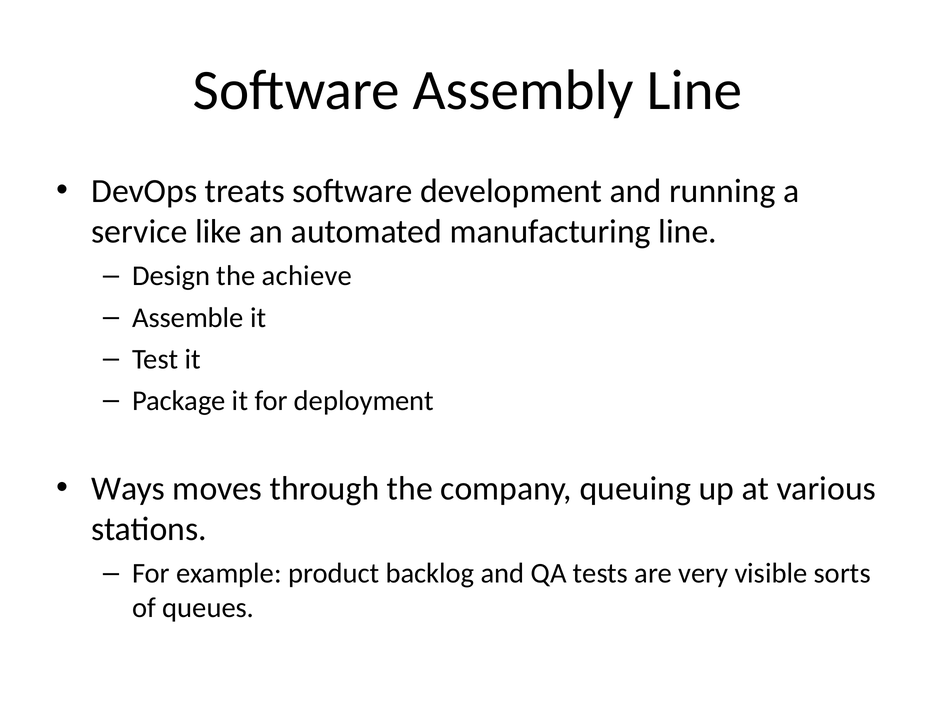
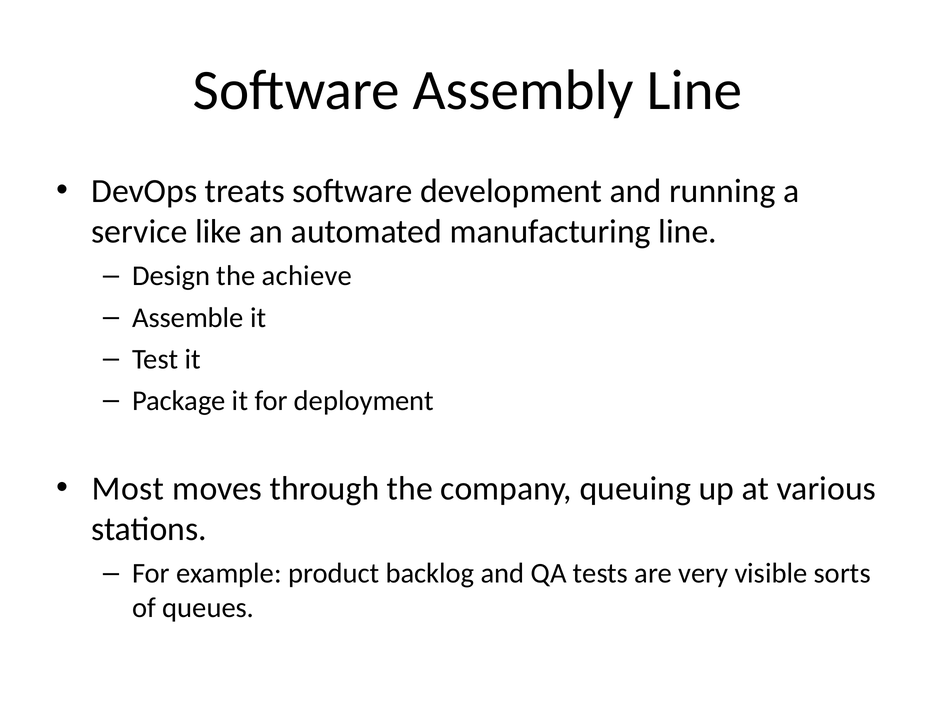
Ways: Ways -> Most (128, 489)
